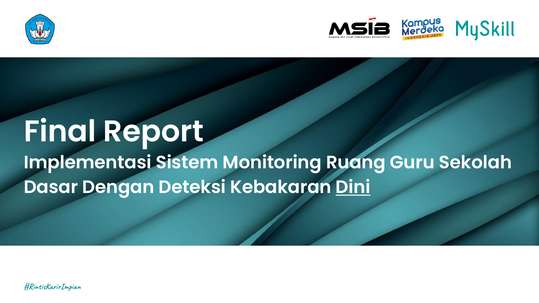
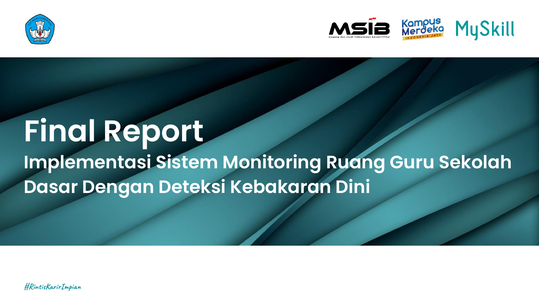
Dini underline: present -> none (353, 187)
